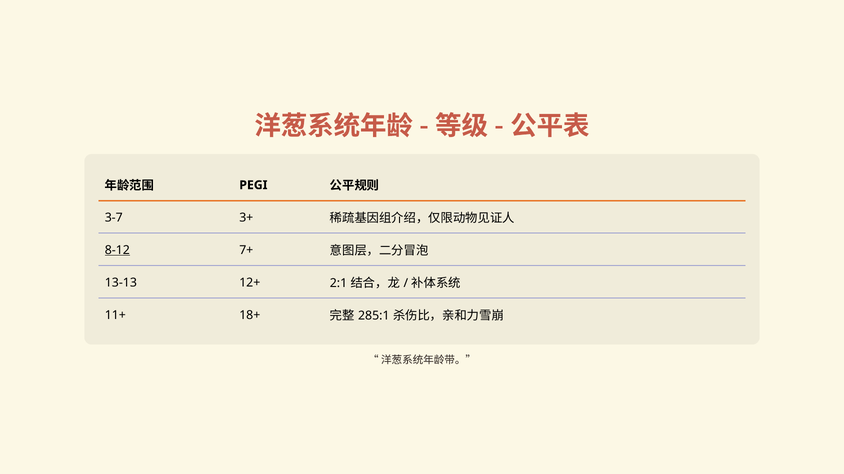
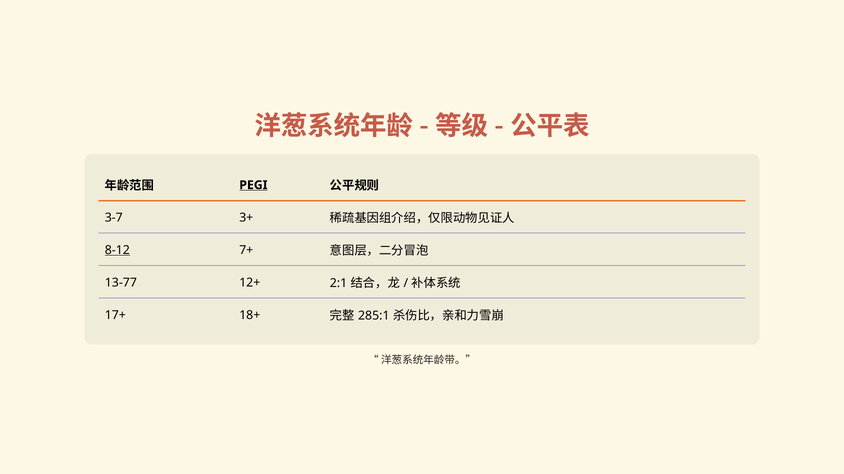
PEGI underline: none -> present (253, 185)
13-13: 13-13 -> 13-77 (121, 283)
11+: 11+ -> 17+ (115, 315)
